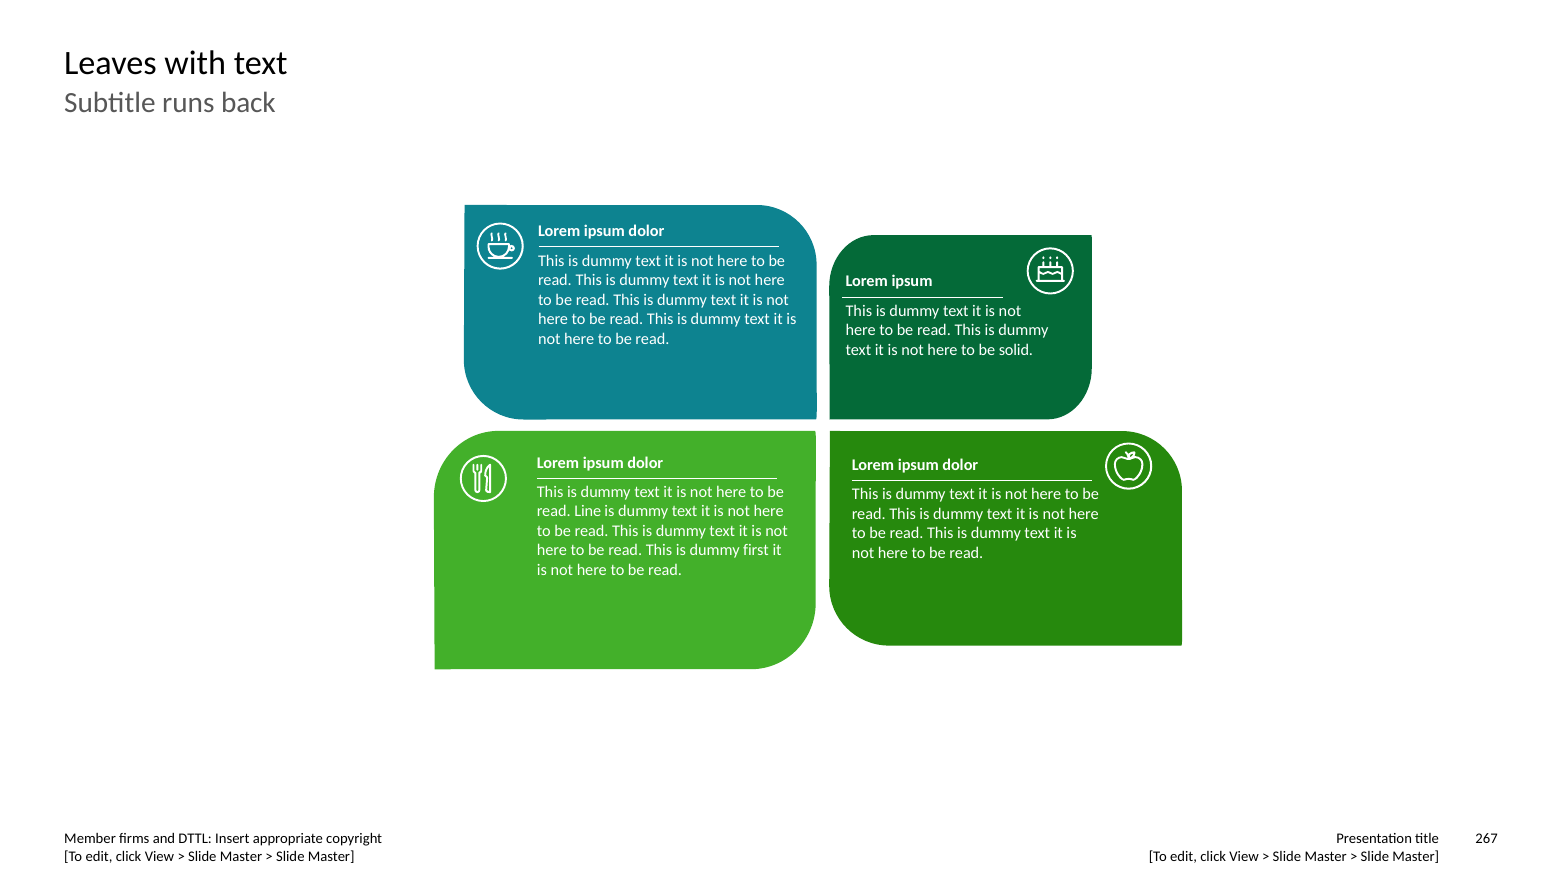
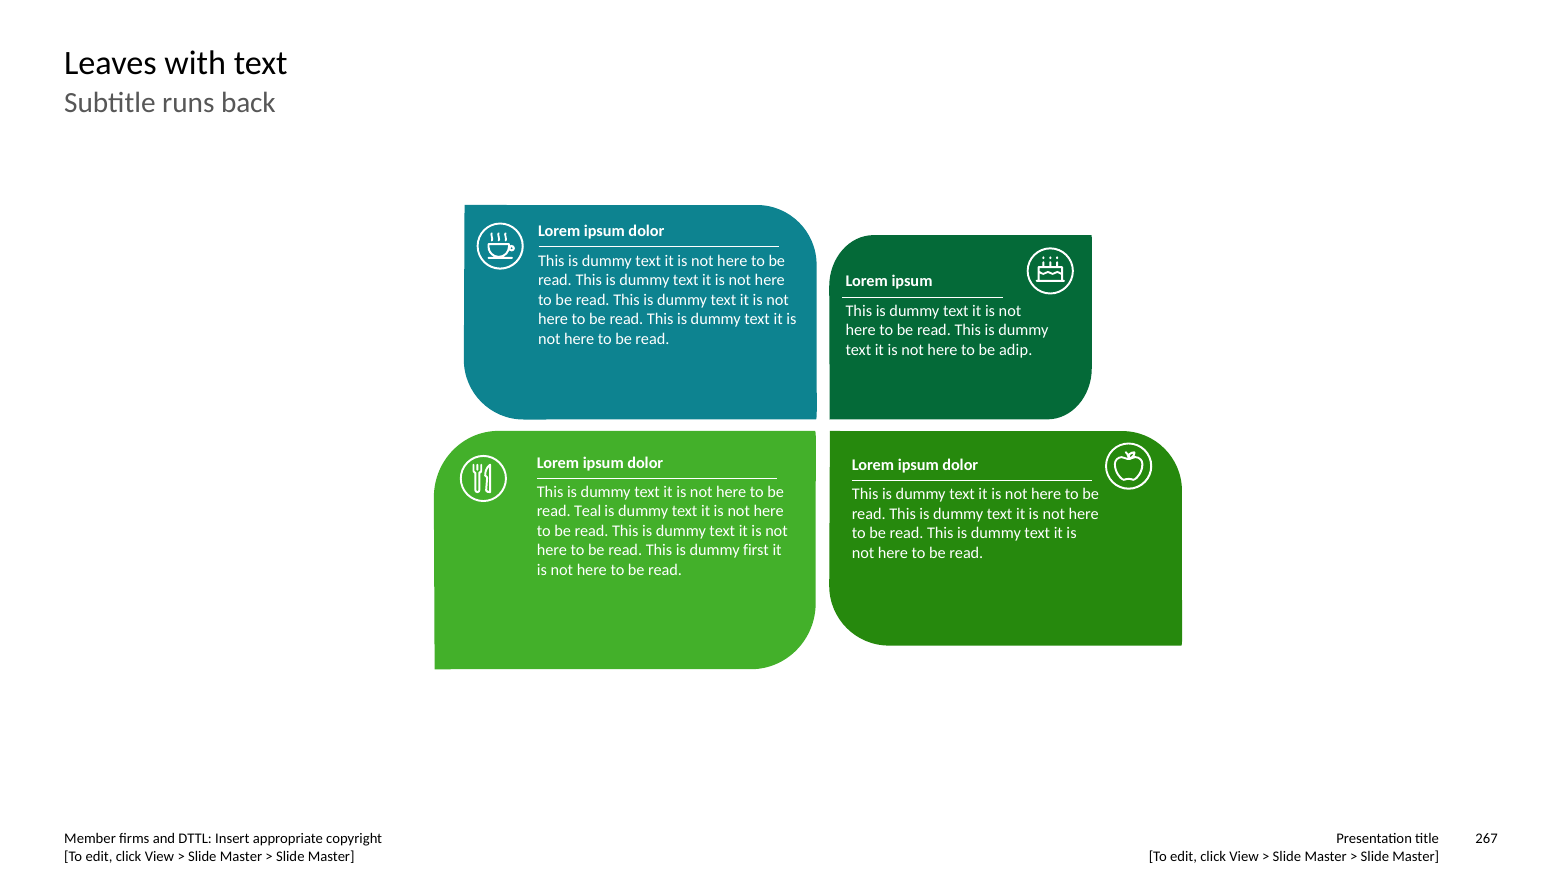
solid: solid -> adip (1016, 350)
Line: Line -> Teal (588, 512)
